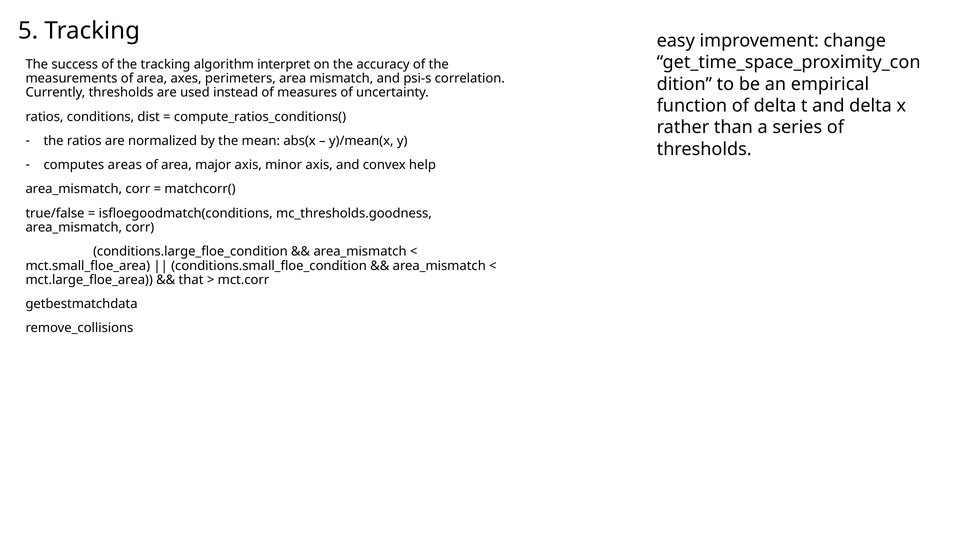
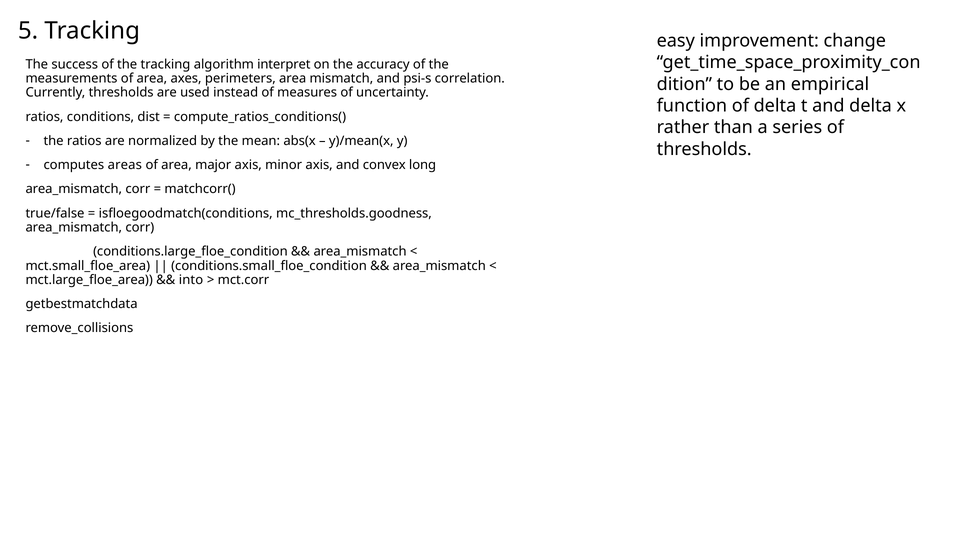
help: help -> long (423, 165)
that: that -> into (191, 280)
